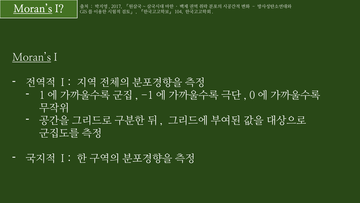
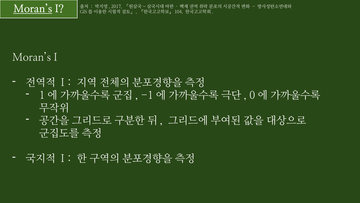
Moran’s underline: present -> none (32, 57)
